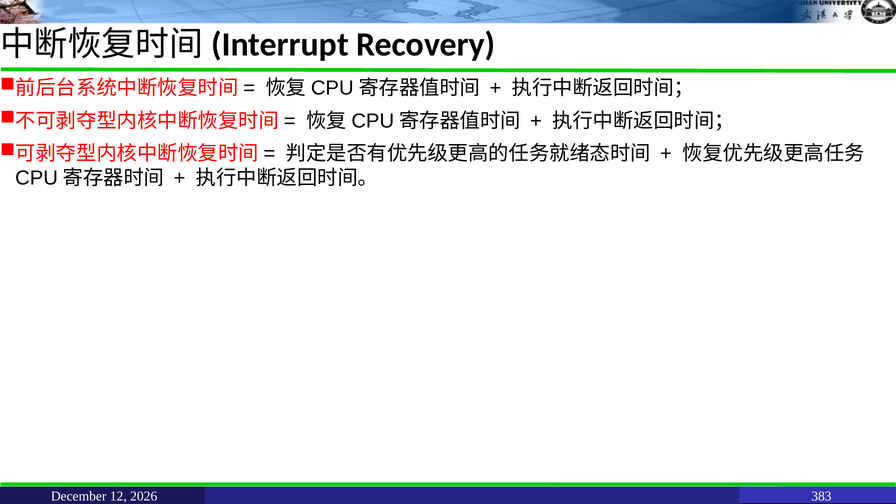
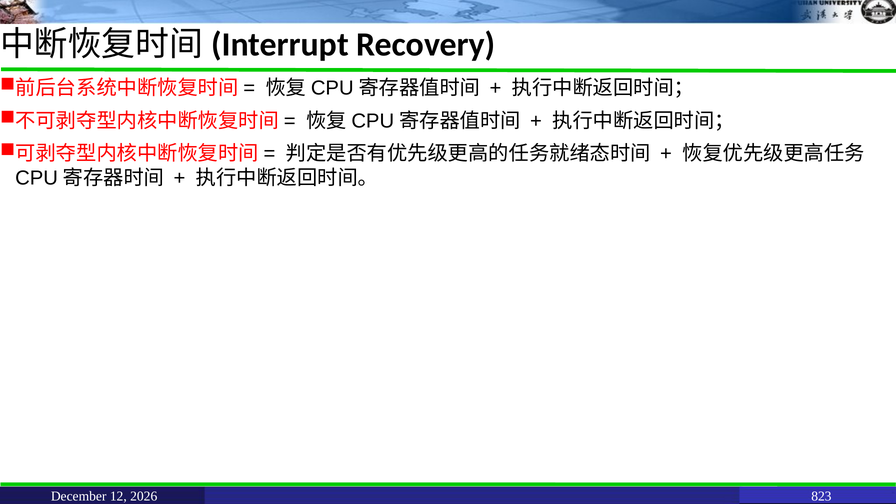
383: 383 -> 823 (821, 496)
